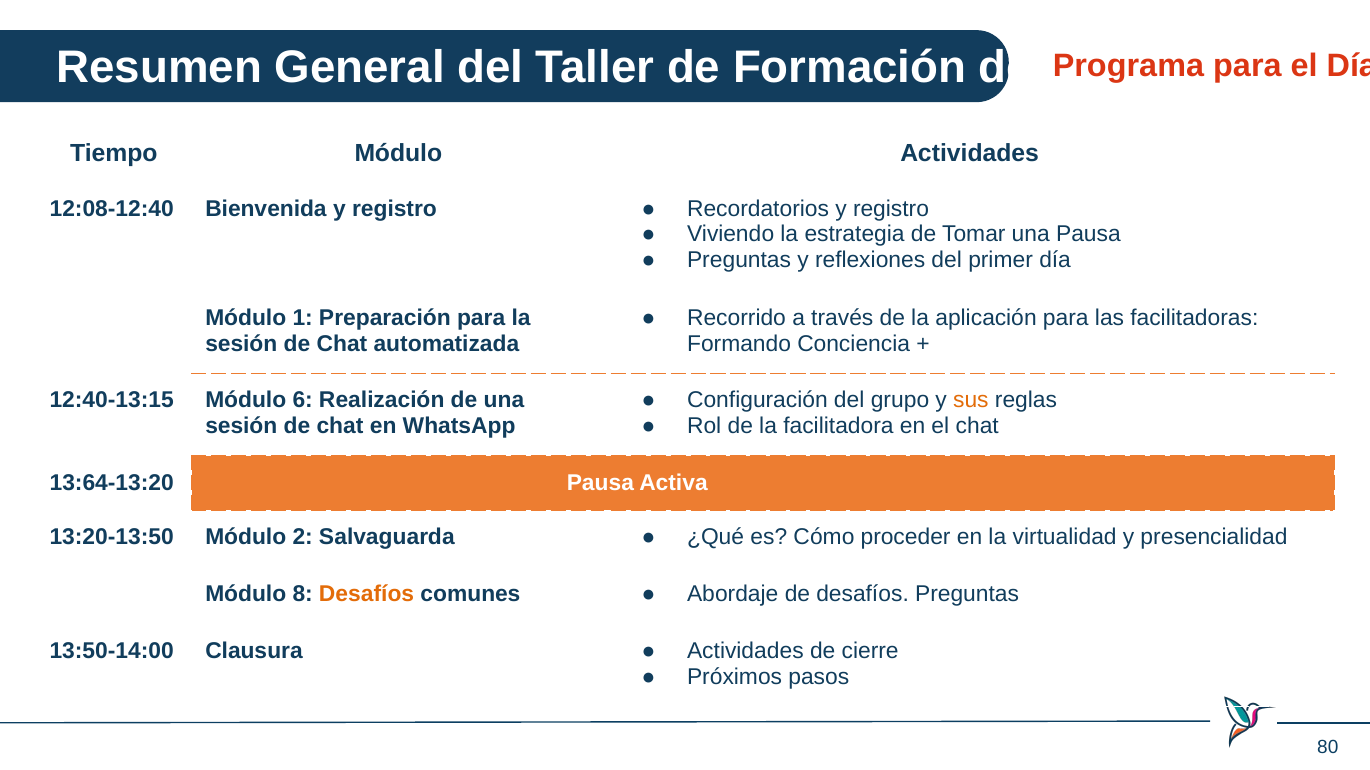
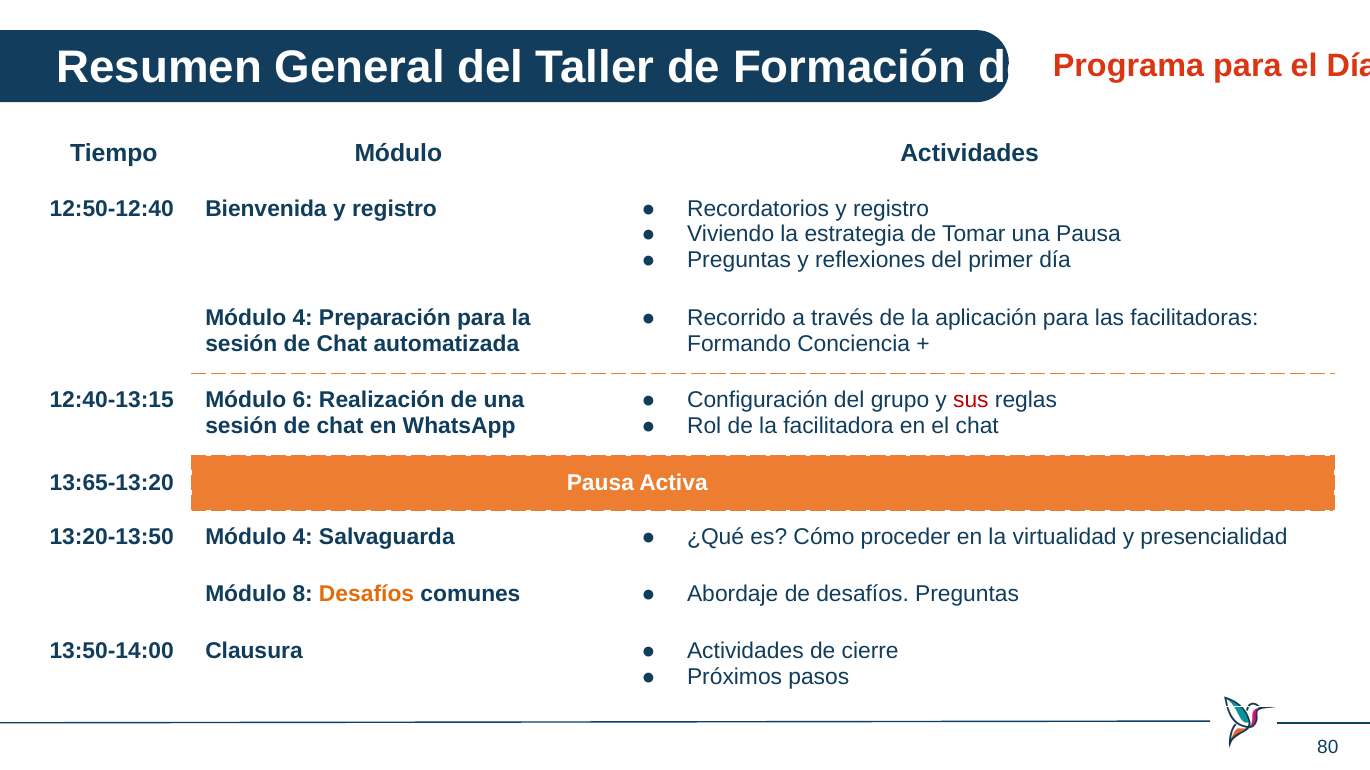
12:08-12:40: 12:08-12:40 -> 12:50-12:40 (112, 209)
1: 1 -> 4 (303, 319)
sus colour: orange -> red (971, 401)
13:64-13:20: 13:64-13:20 -> 13:65-13:20 (112, 483)
13:20-13:50 Módulo 2: 2 -> 4 (303, 538)
